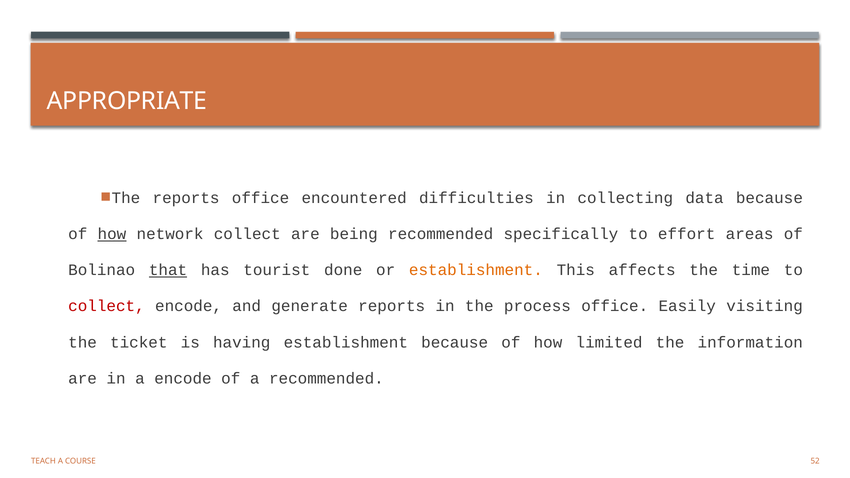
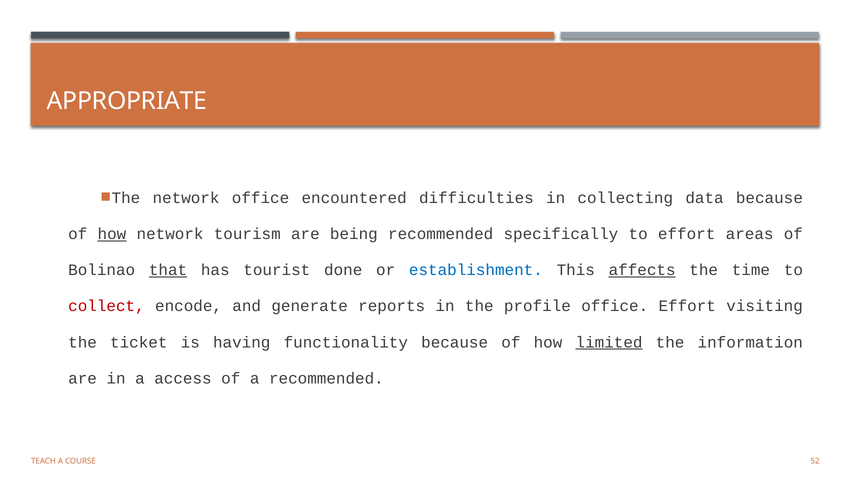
reports: reports -> network (186, 198)
network collect: collect -> tourism (247, 234)
establishment colour: orange -> blue (476, 270)
affects underline: none -> present (642, 270)
process: process -> profile (537, 306)
office Easily: Easily -> Effort (687, 306)
having establishment: establishment -> functionality (346, 342)
limited underline: none -> present (609, 342)
a encode: encode -> access (183, 379)
